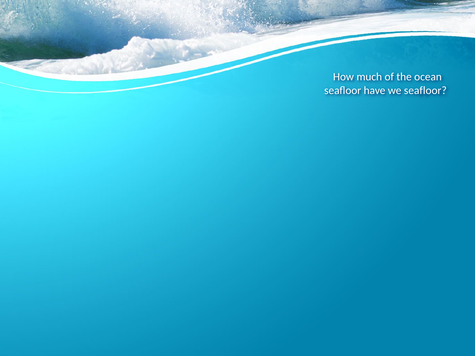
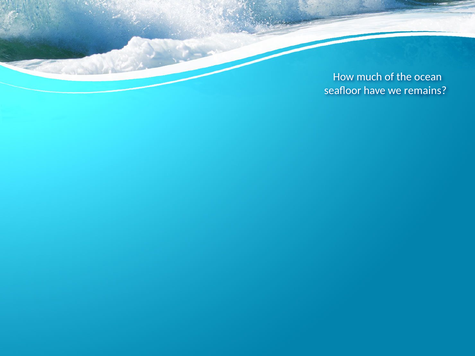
we seafloor: seafloor -> remains (425, 90)
